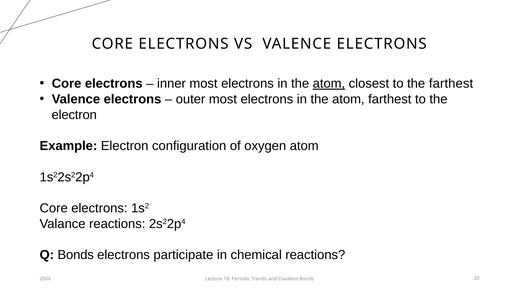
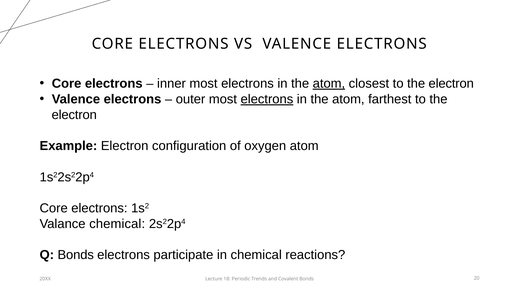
closest to the farthest: farthest -> electron (451, 84)
electrons underline: none -> present (267, 99)
Valance reactions: reactions -> chemical (117, 224)
